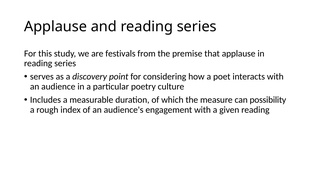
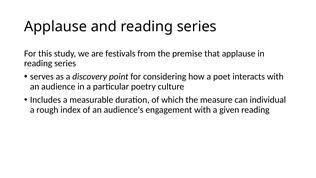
possibility: possibility -> individual (268, 100)
